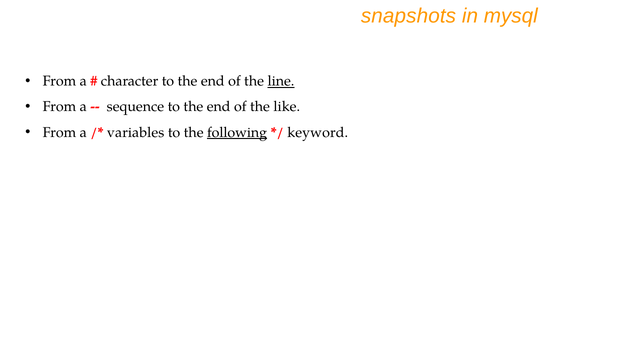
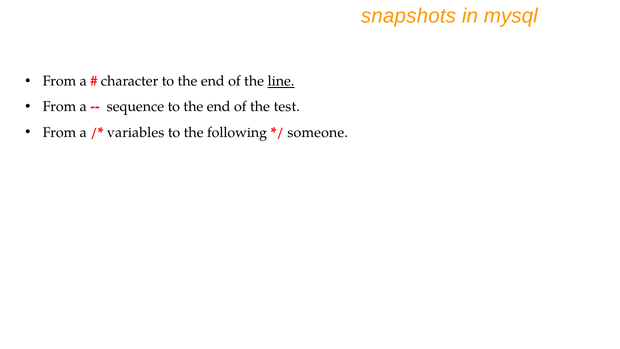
like: like -> test (287, 107)
following underline: present -> none (237, 132)
keyword: keyword -> someone (318, 132)
